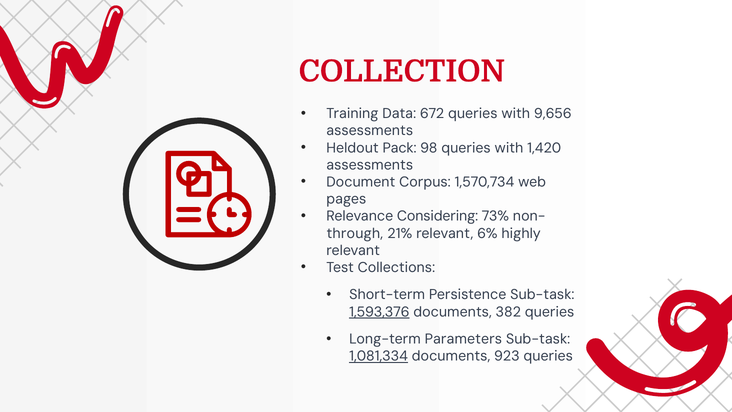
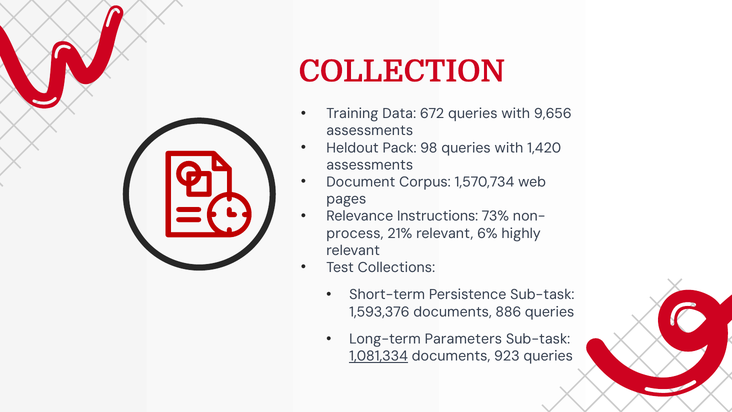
Considering: Considering -> Instructions (438, 216)
through: through -> process (355, 233)
1,593,376 underline: present -> none (379, 312)
382: 382 -> 886 (508, 312)
